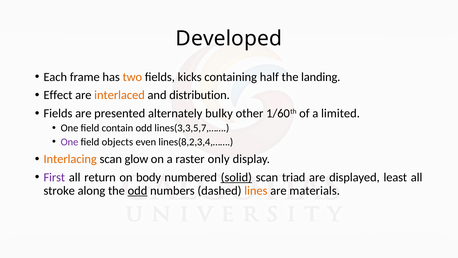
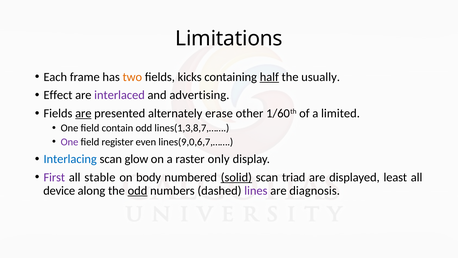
Developed: Developed -> Limitations (229, 38)
half underline: none -> present (269, 77)
landing: landing -> usually (321, 77)
interlaced colour: orange -> purple (120, 95)
distribution: distribution -> advertising (199, 95)
are underline: none -> present (83, 113)
bulky: bulky -> erase (219, 113)
lines(3,3,5,7,……: lines(3,3,5,7,…… -> lines(1,3,8,7,…… (192, 128)
objects: objects -> register (118, 142)
lines(8,2,3,4,……: lines(8,2,3,4,…… -> lines(9,0,6,7,…… (196, 142)
Interlacing colour: orange -> blue (70, 159)
return: return -> stable (100, 177)
stroke: stroke -> device (59, 190)
lines colour: orange -> purple (256, 190)
materials: materials -> diagnosis (315, 190)
